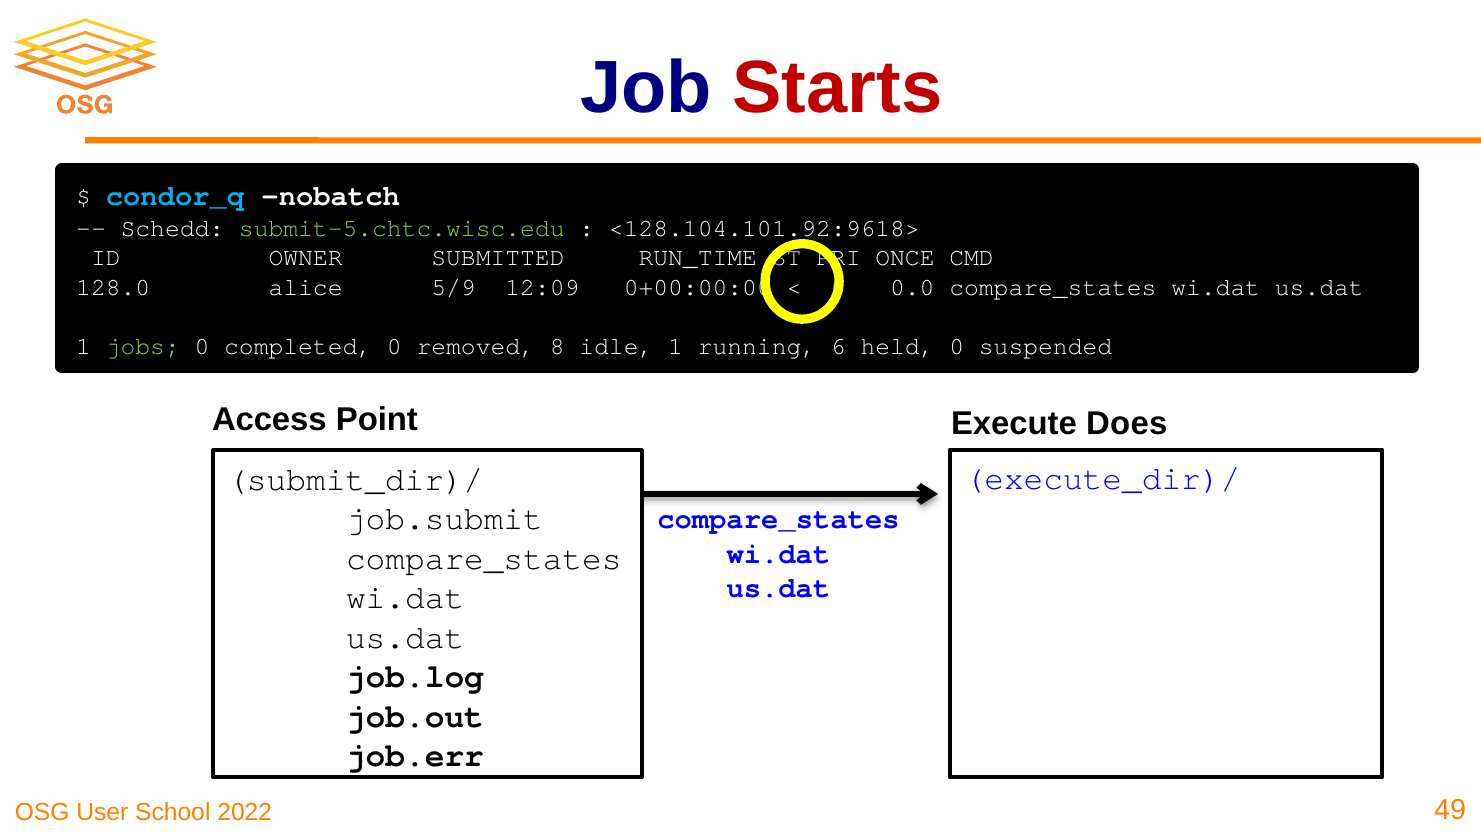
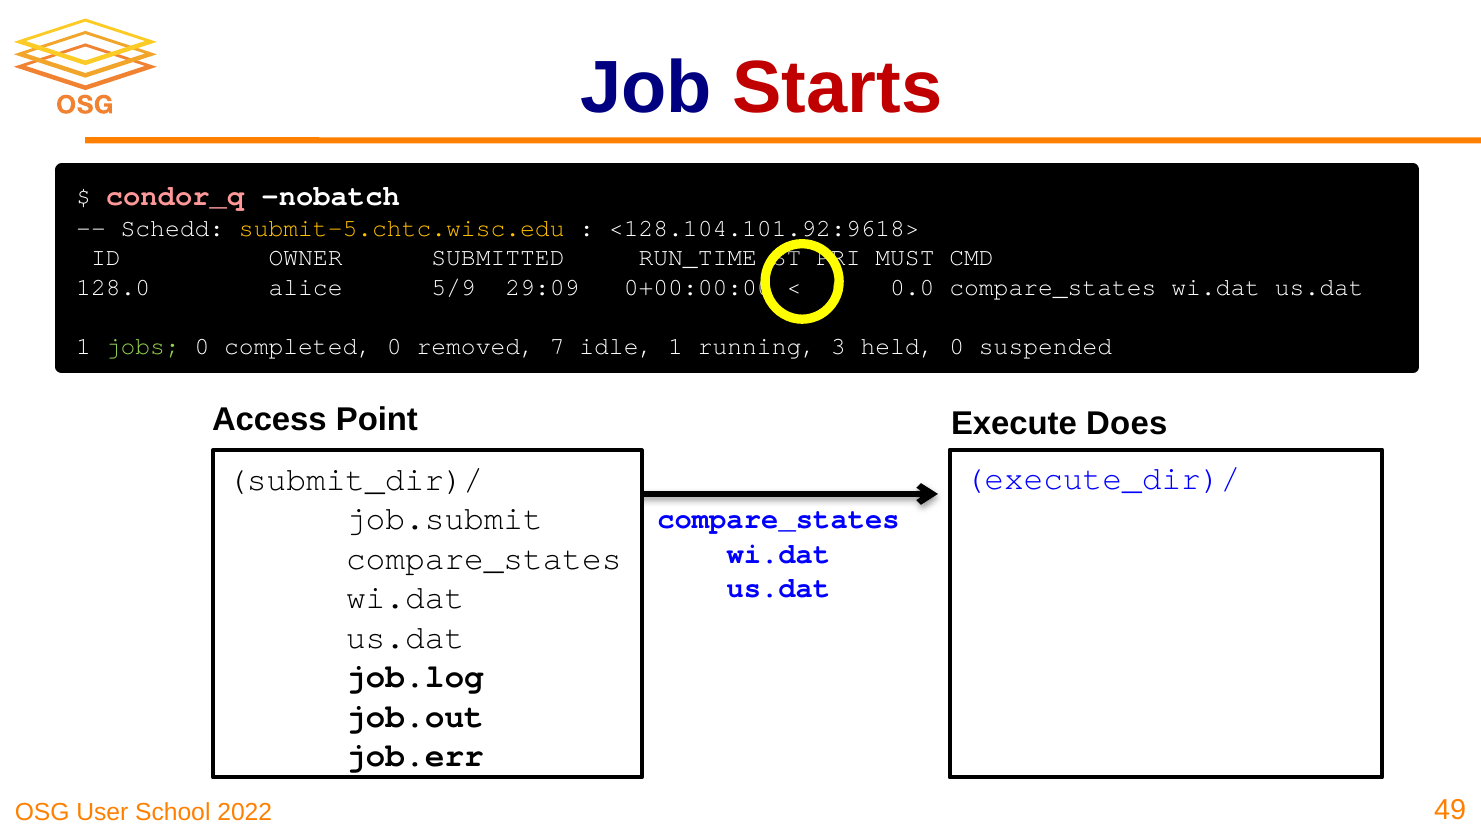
condor_q colour: light blue -> pink (175, 196)
submit-5.chtc.wisc.edu colour: light green -> yellow (402, 228)
ONCE: ONCE -> MUST (905, 258)
12:09: 12:09 -> 29:09 (542, 287)
8: 8 -> 7 (557, 347)
6: 6 -> 3 (838, 347)
